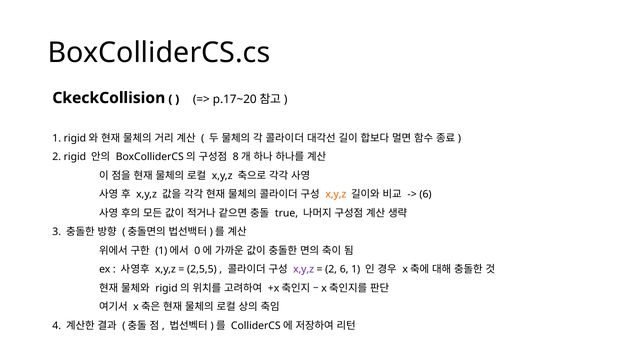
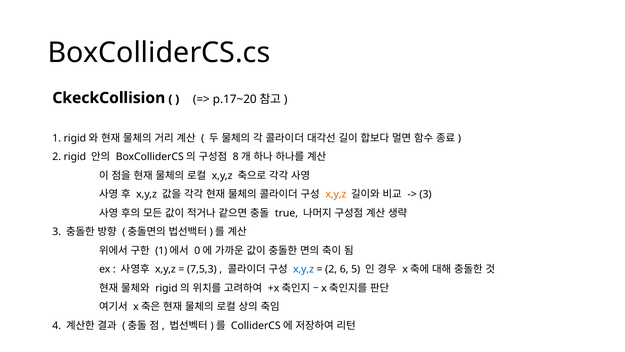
6: 6 -> 3 (426, 194)
2,5,5: 2,5,5 -> 7,5,3 (202, 269)
x,y,z colour: purple -> blue (304, 269)
6 1: 1 -> 5 (356, 269)
